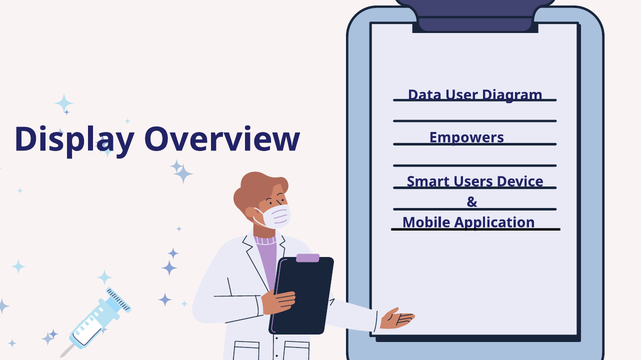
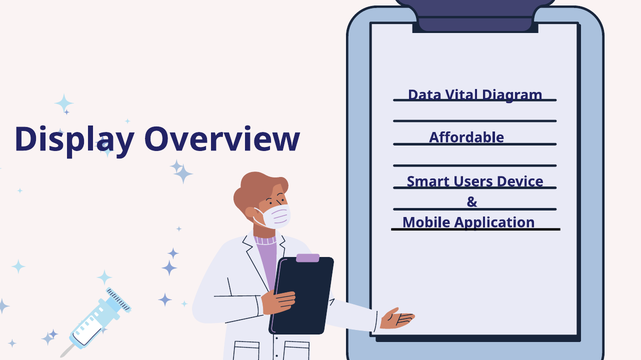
User: User -> Vital (462, 95)
Empowers: Empowers -> Affordable (467, 138)
